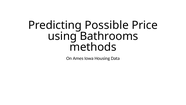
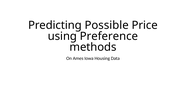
Bathrooms: Bathrooms -> Preference (109, 36)
